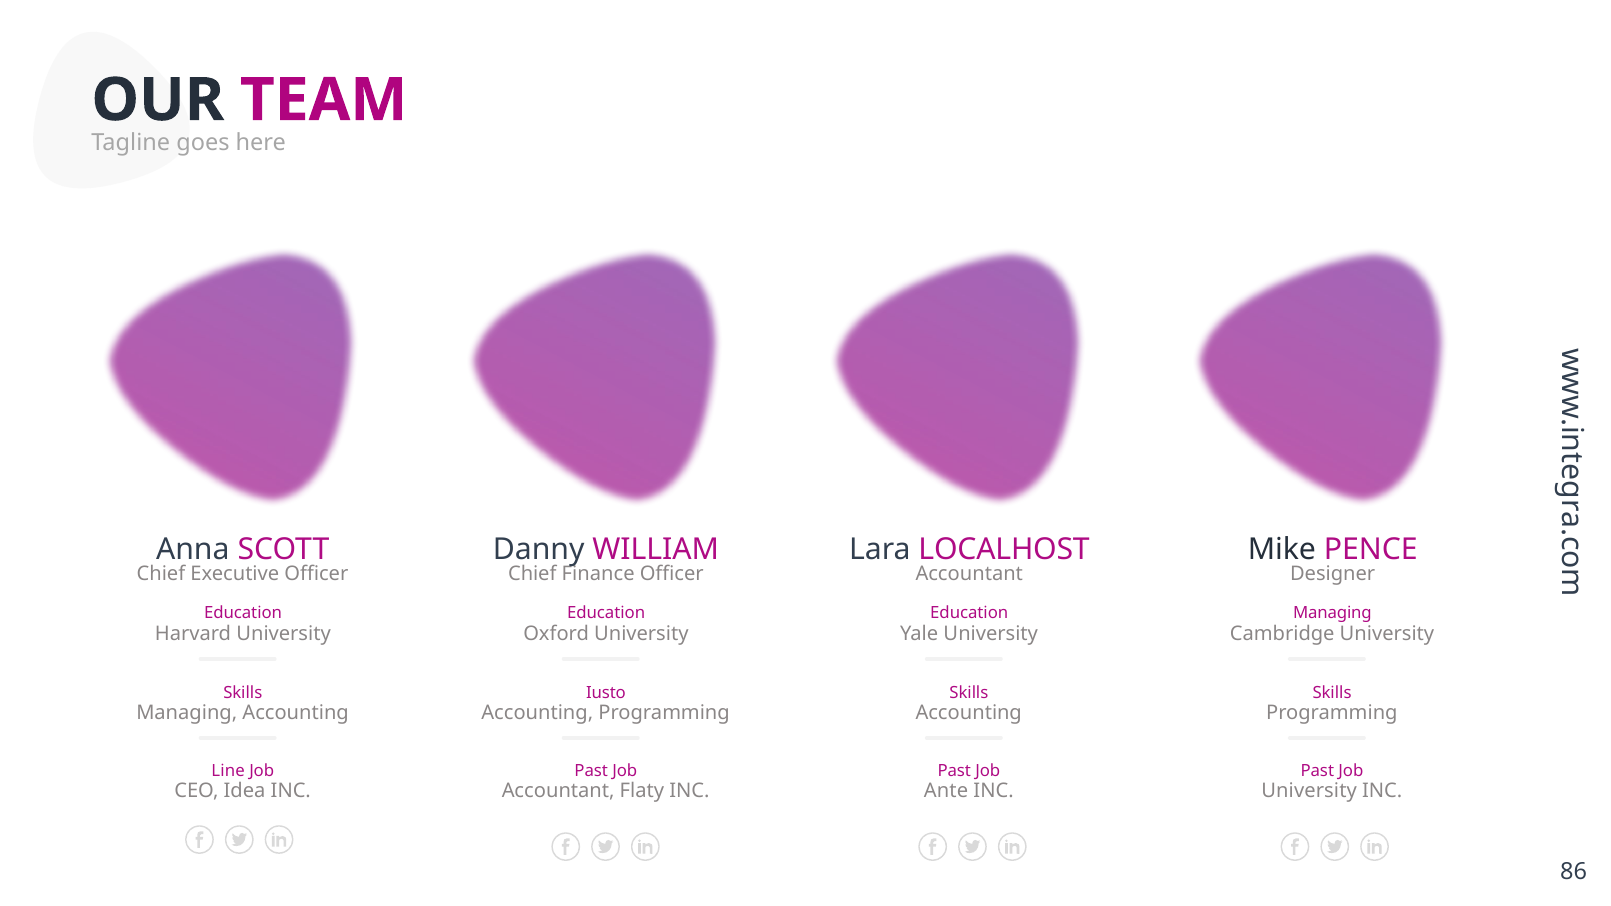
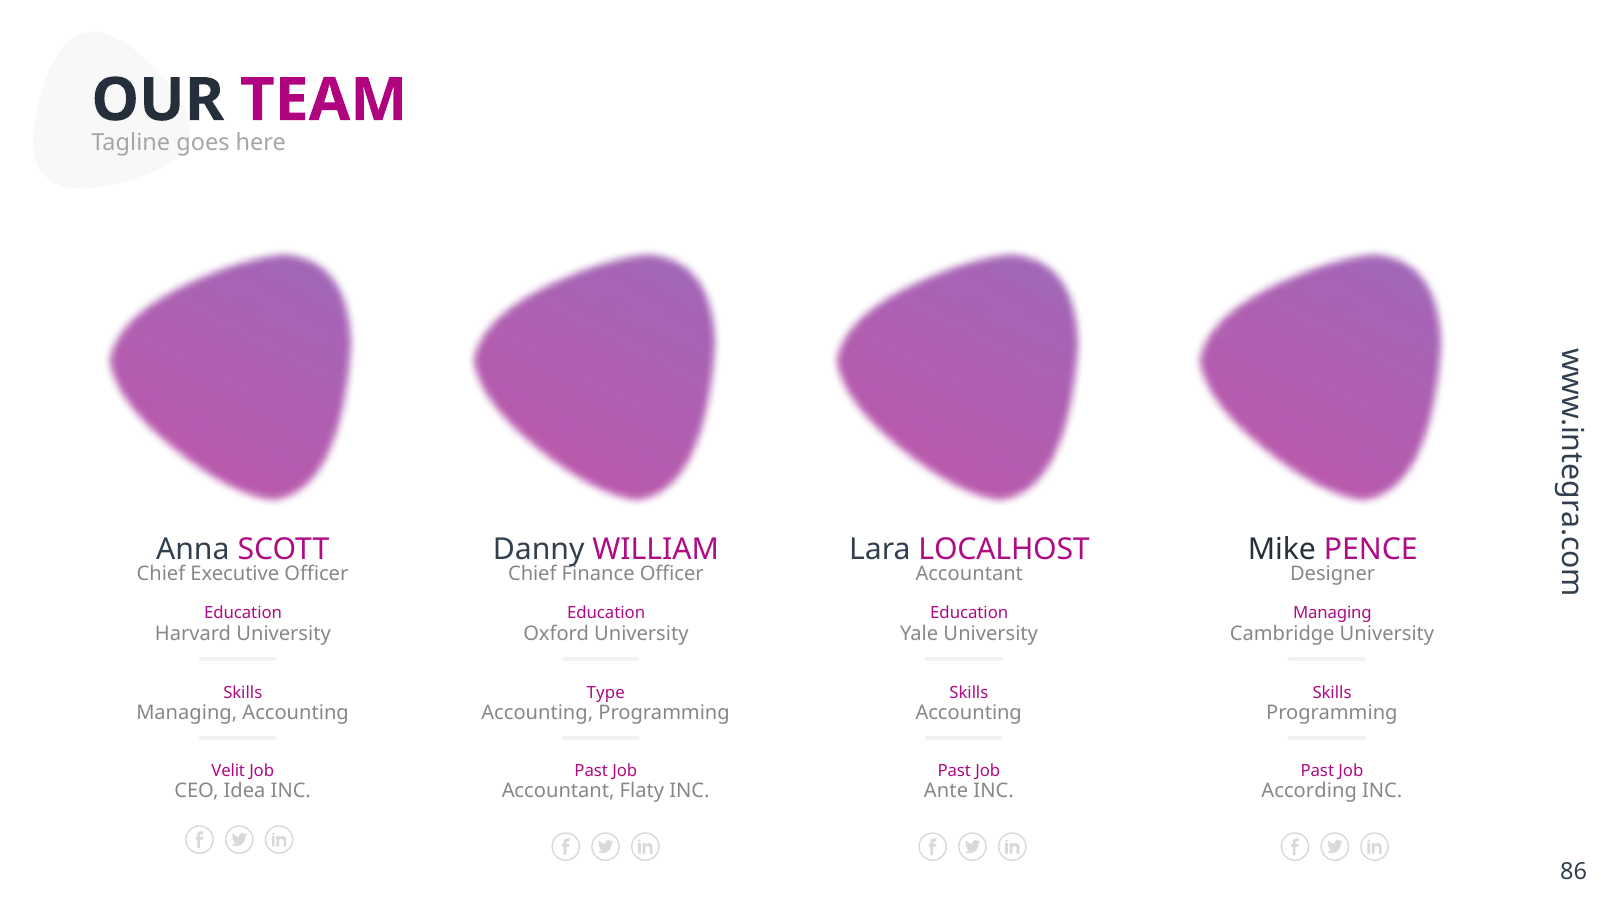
Iusto: Iusto -> Type (606, 693)
Line: Line -> Velit (228, 771)
University: University -> According (1309, 791)
